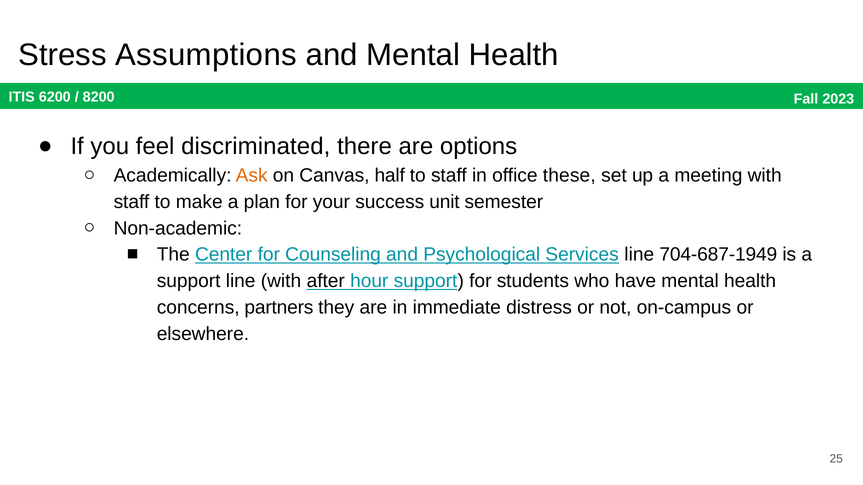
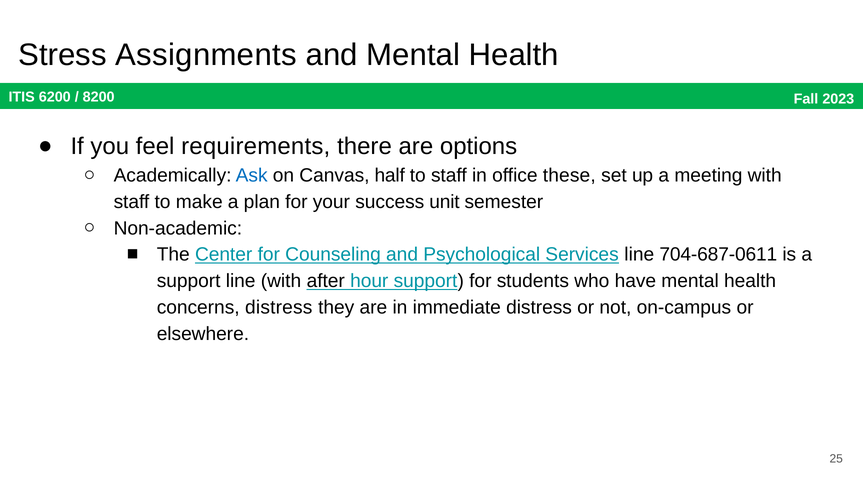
Assumptions: Assumptions -> Assignments (206, 55)
discriminated: discriminated -> requirements (256, 147)
Ask colour: orange -> blue (252, 176)
704‑687‑1949: 704‑687‑1949 -> 704‑687‑0611 (718, 255)
concerns partners: partners -> distress (279, 308)
